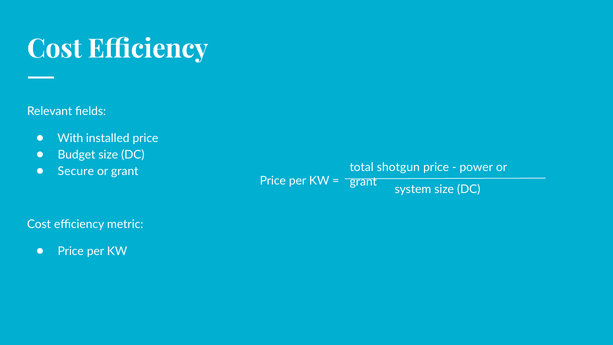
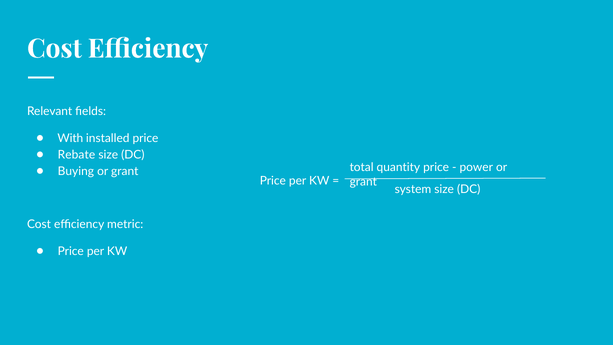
Budget: Budget -> Rebate (76, 155)
shotgun: shotgun -> quantity (398, 167)
Secure: Secure -> Buying (76, 171)
